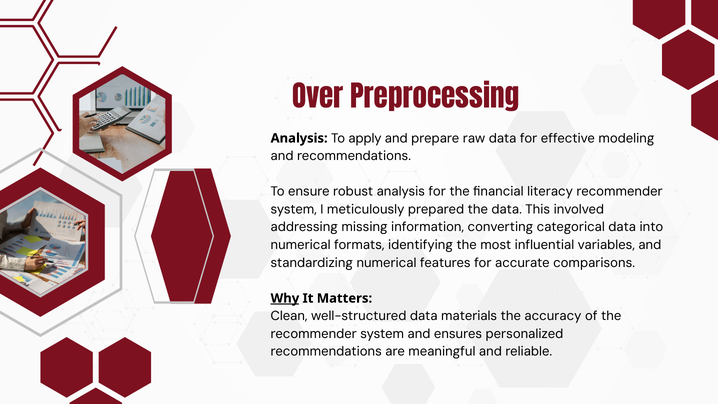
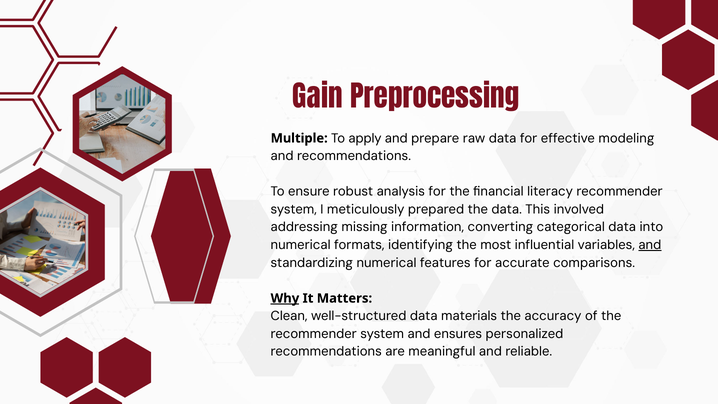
Over: Over -> Gain (318, 98)
Analysis: Analysis -> Multiple (299, 138)
and underline: none -> present (650, 245)
